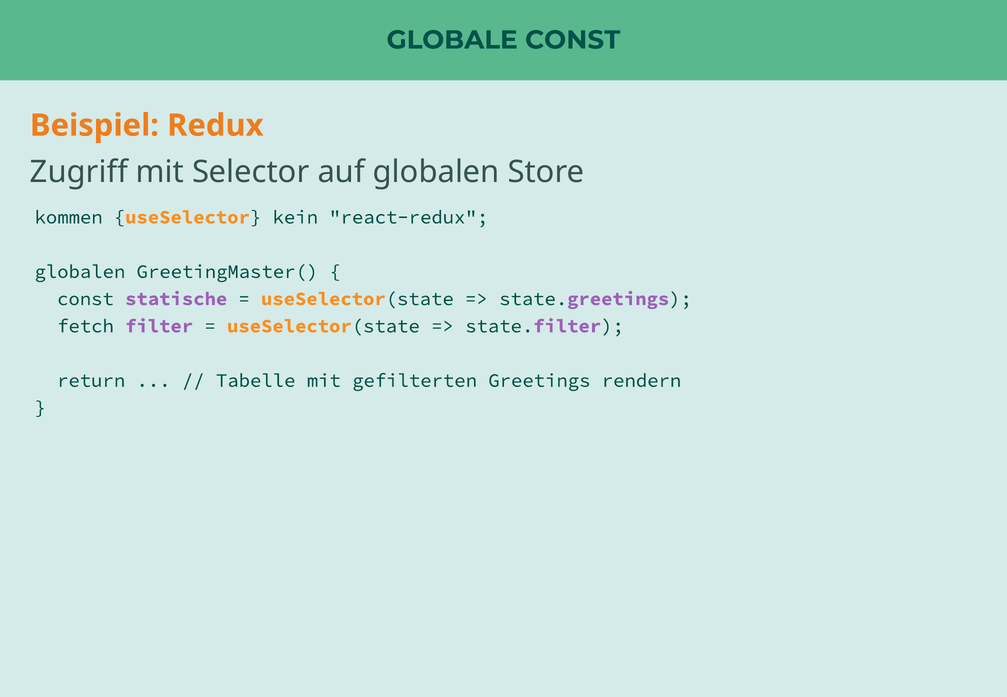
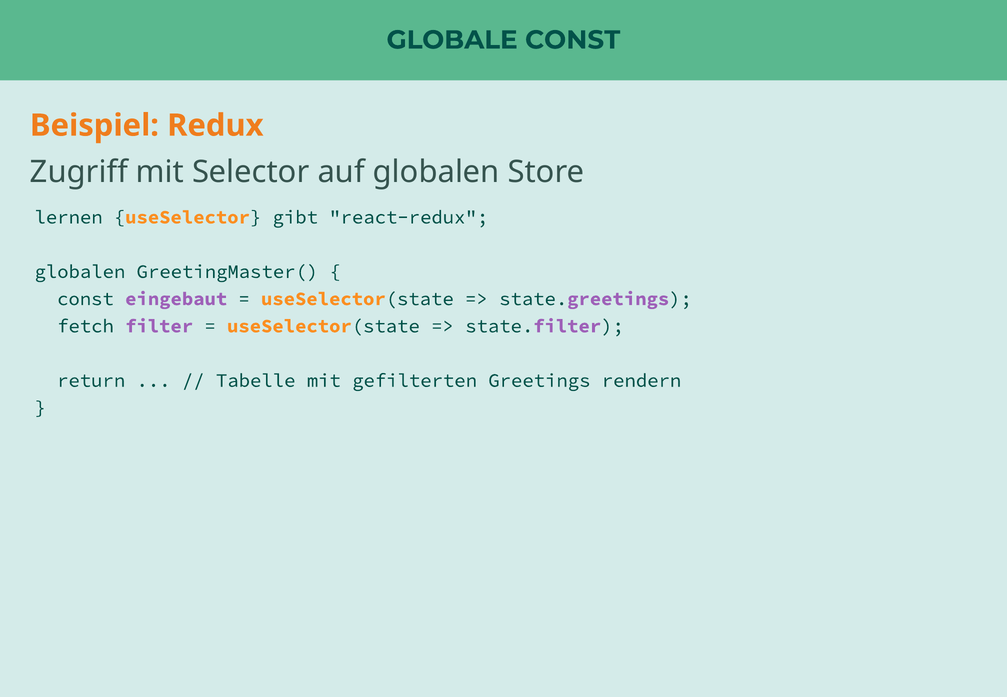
kommen: kommen -> lernen (69, 217)
kein: kein -> gibt (295, 217)
statische: statische -> eingebaut (176, 299)
